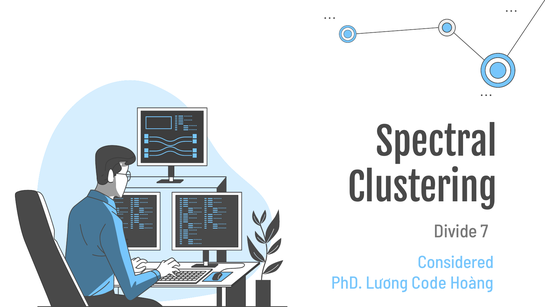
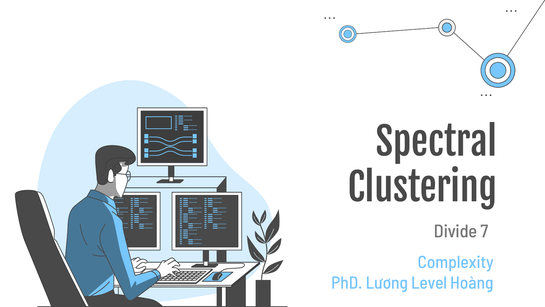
Considered: Considered -> Complexity (456, 262)
Code: Code -> Level (429, 283)
